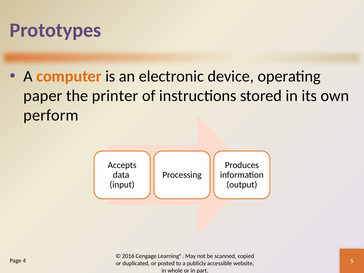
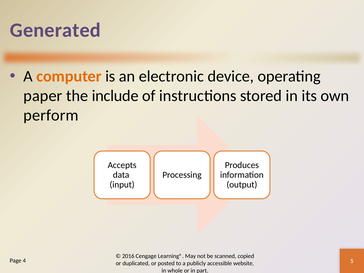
Prototypes: Prototypes -> Generated (55, 30)
printer: printer -> include (115, 96)
